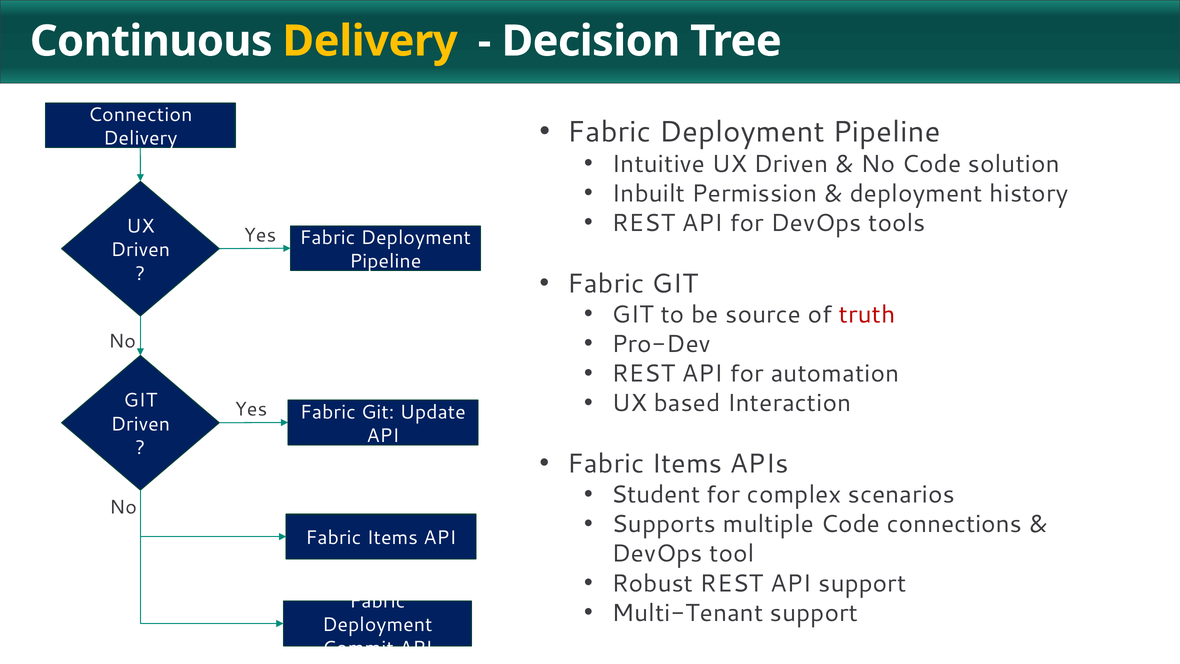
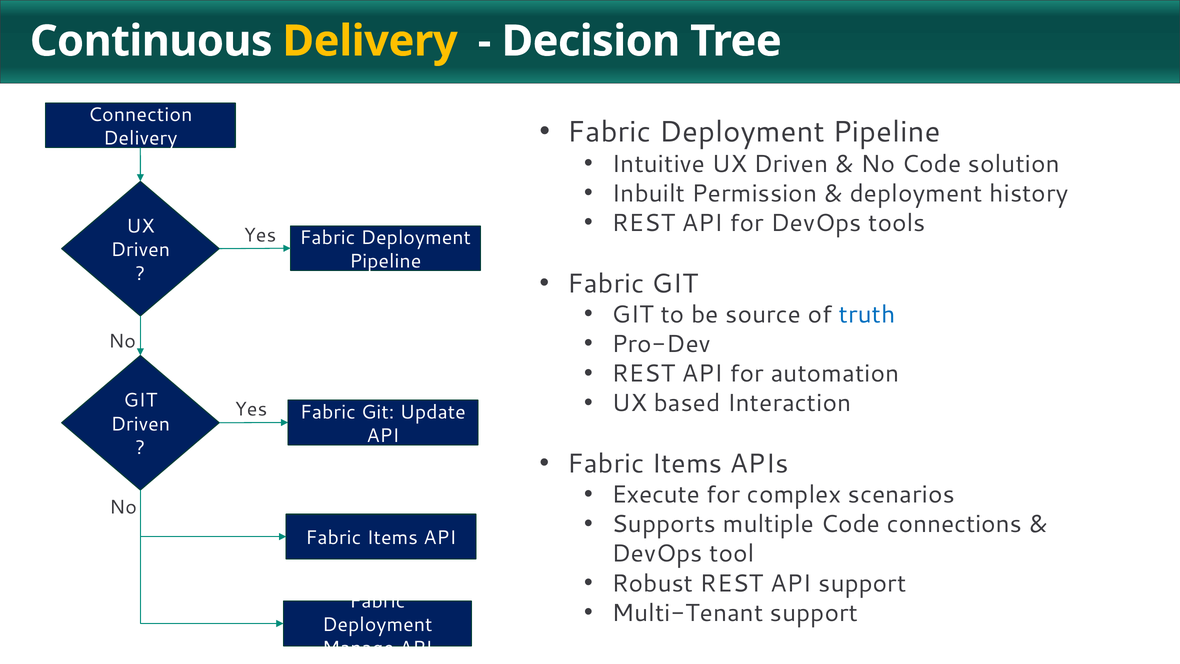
truth colour: red -> blue (867, 315)
Student: Student -> Execute (656, 495)
Commit: Commit -> Manage (358, 648)
